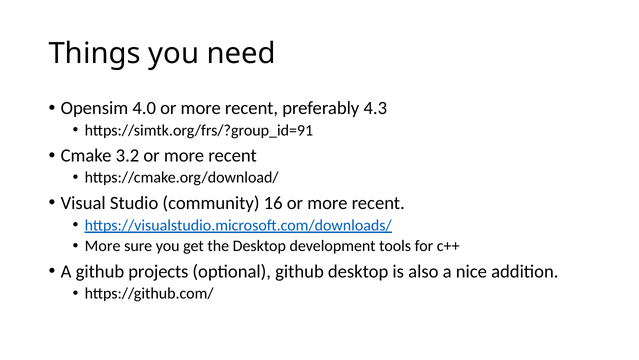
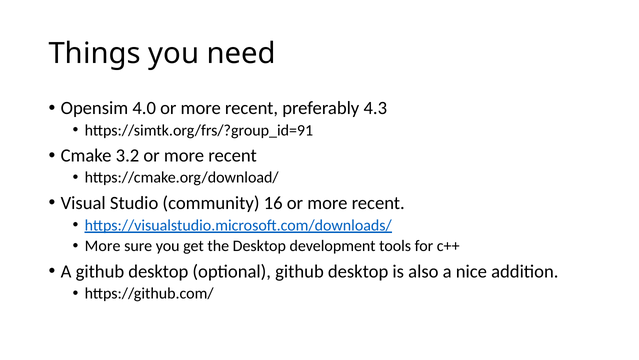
A github projects: projects -> desktop (158, 271)
